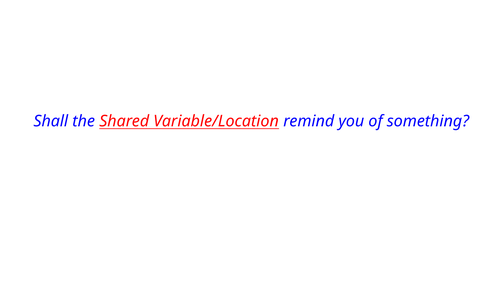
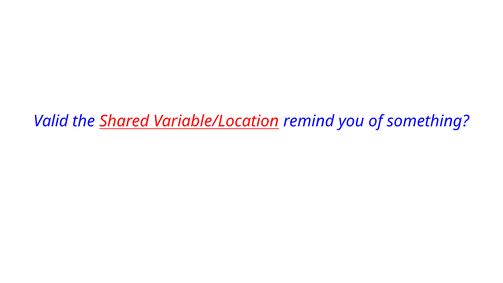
Shall: Shall -> Valid (51, 121)
